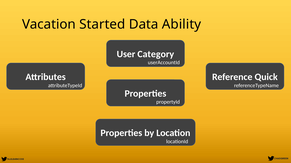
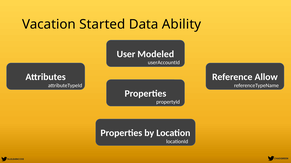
Category: Category -> Modeled (156, 54)
Quick: Quick -> Allow (266, 77)
